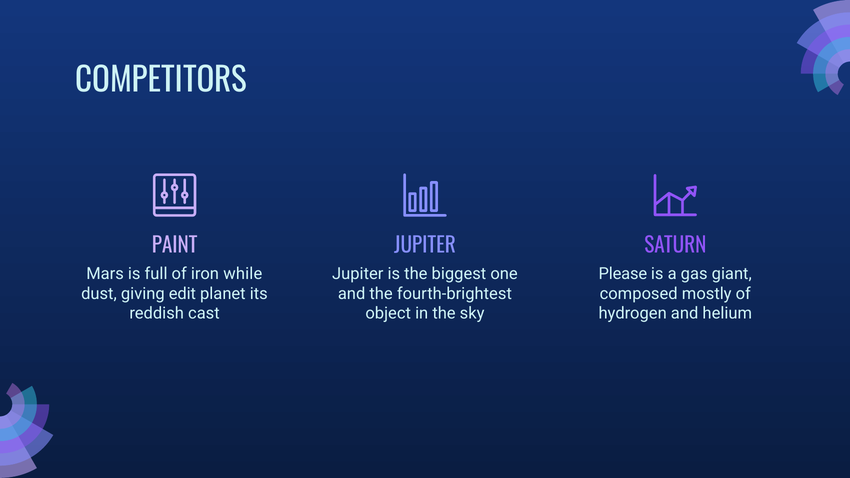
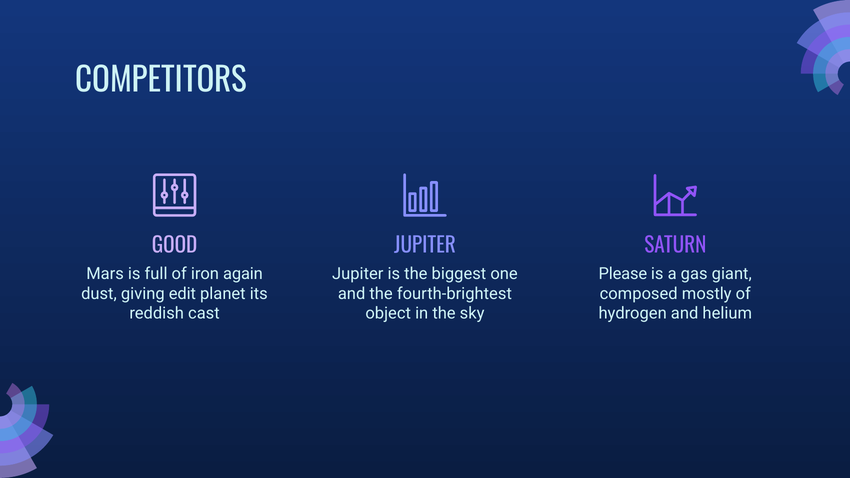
PAINT: PAINT -> GOOD (175, 246)
while: while -> again (243, 274)
